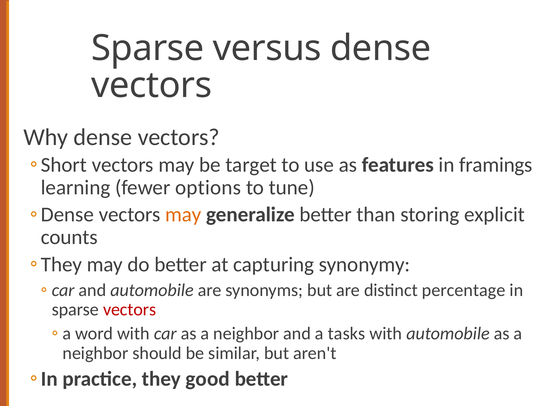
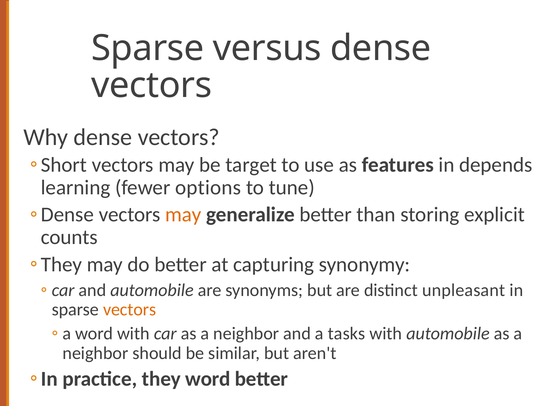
framings: framings -> depends (496, 165)
percentage: percentage -> unpleasant (464, 291)
vectors colour: red -> orange (130, 310)
they good: good -> word (208, 379)
